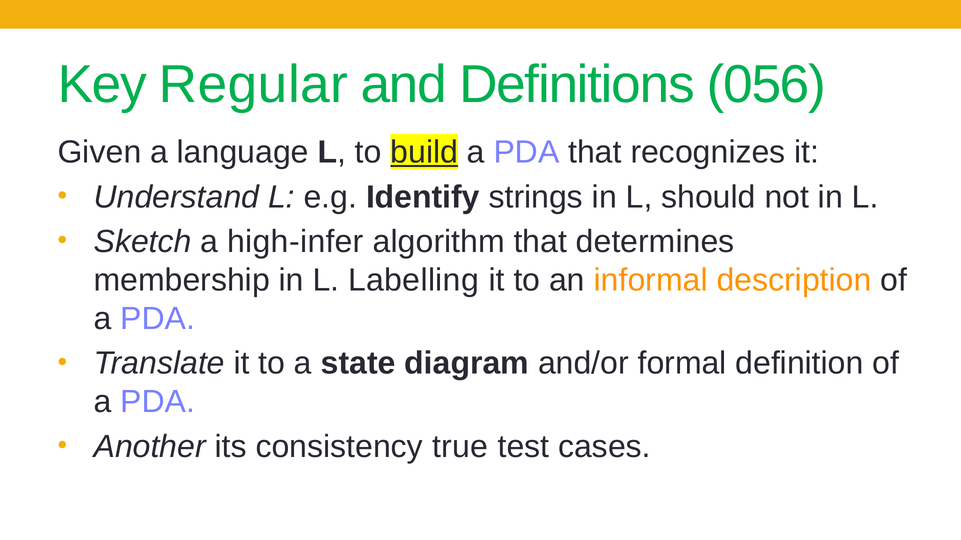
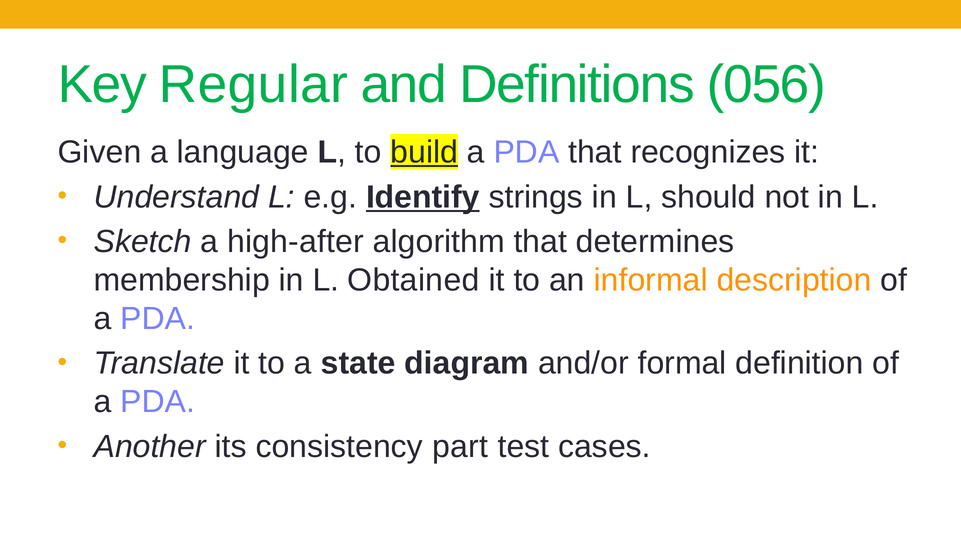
Identify underline: none -> present (423, 197)
high-infer: high-infer -> high-after (296, 242)
Labelling: Labelling -> Obtained (413, 281)
true: true -> part (460, 447)
